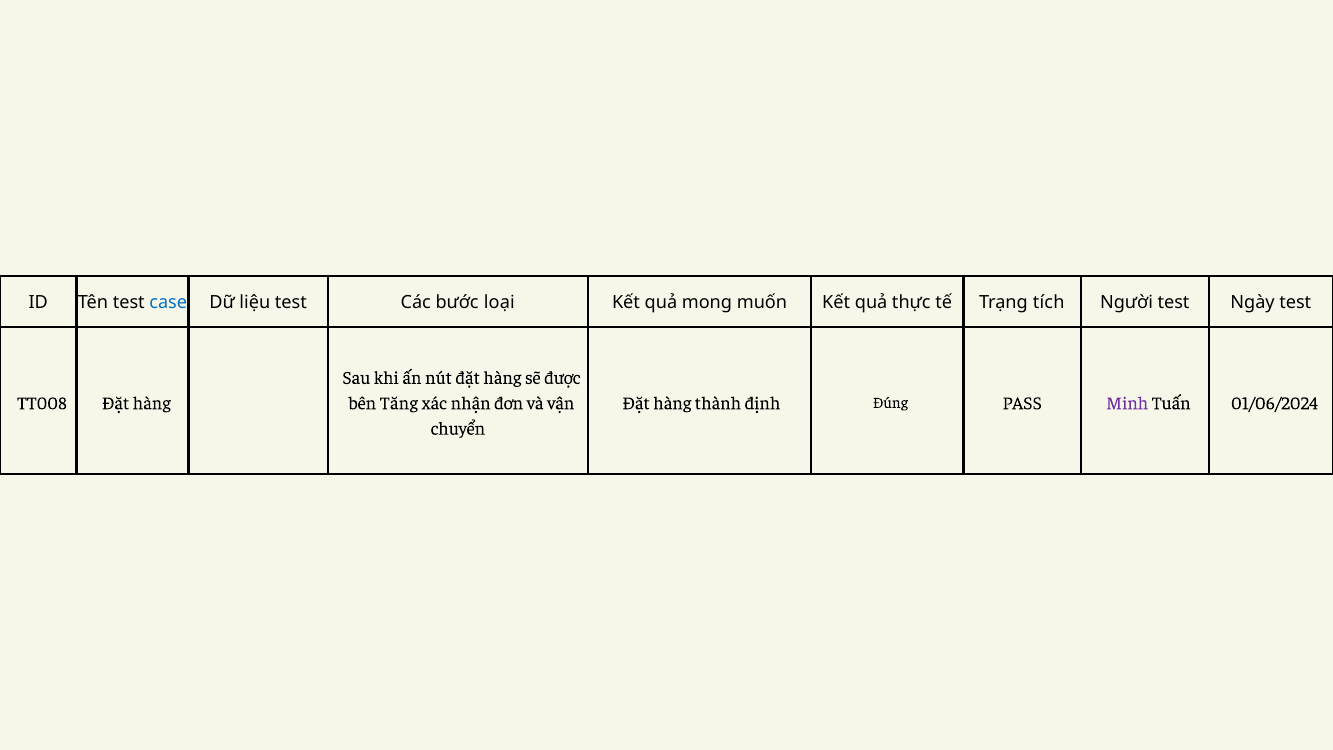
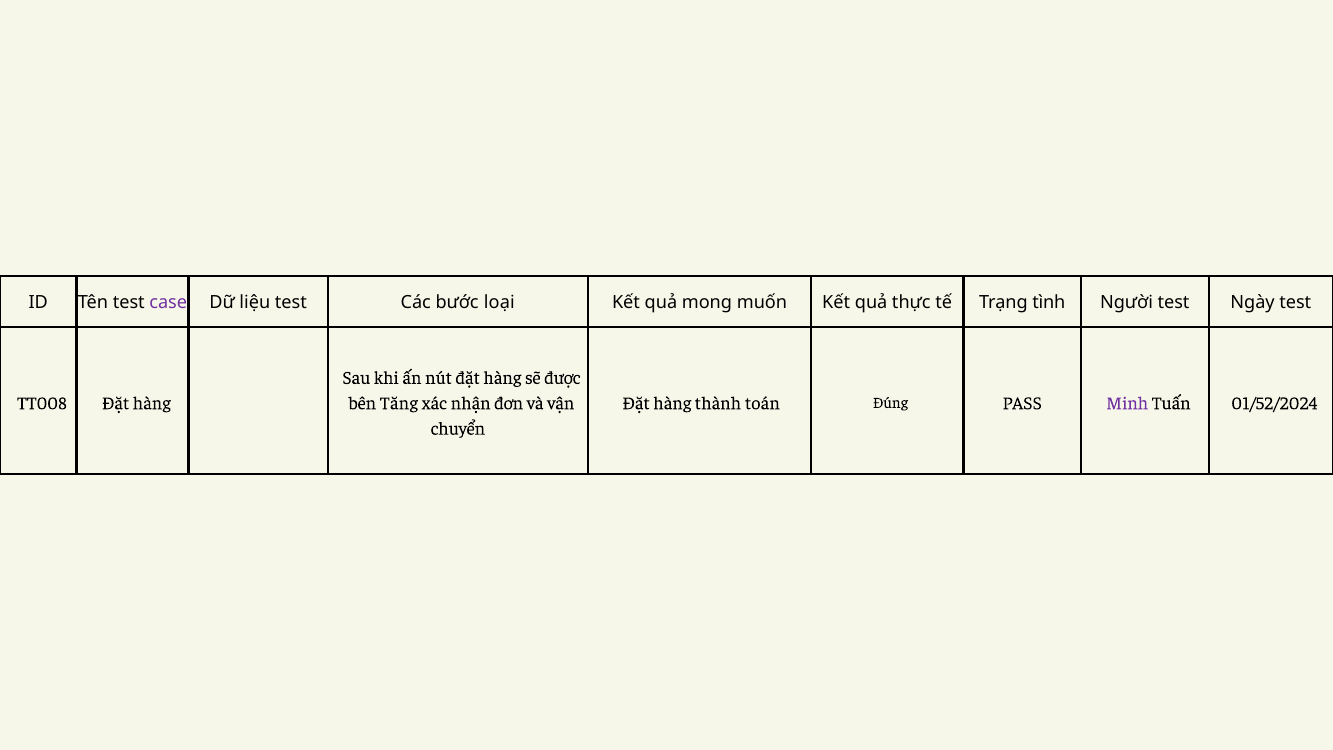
case colour: blue -> purple (168, 303)
tích: tích -> tình (1049, 303)
định: định -> toán (762, 403)
01/06/2024: 01/06/2024 -> 01/52/2024 (1274, 403)
